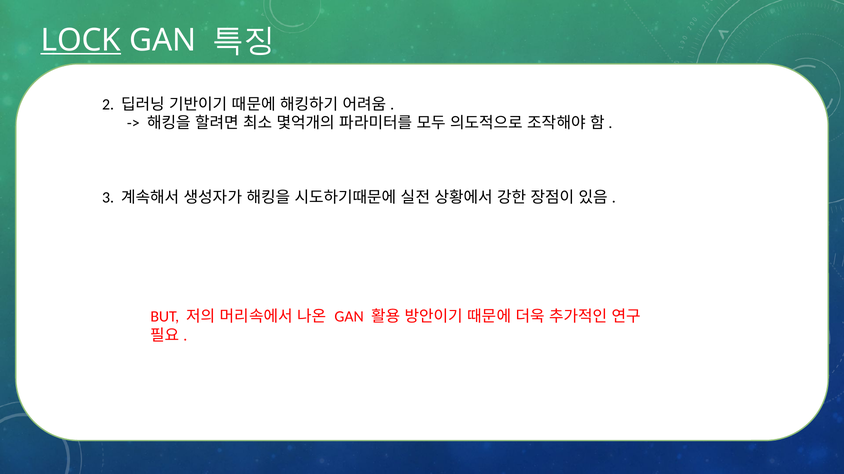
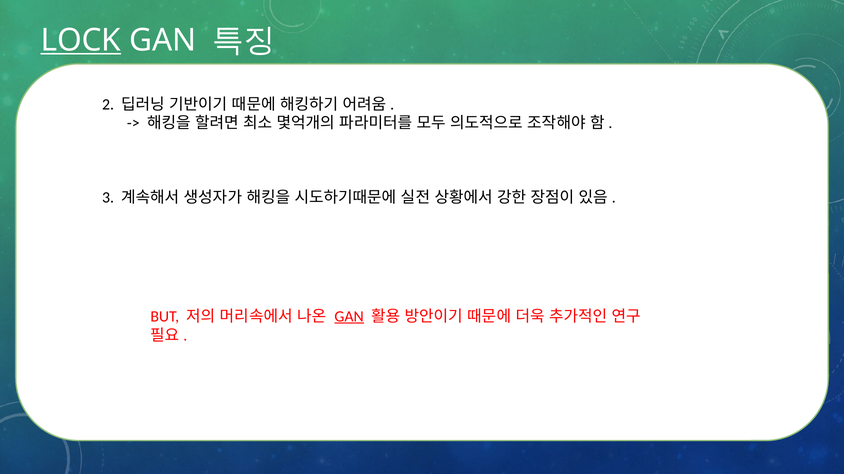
GAN underline: none -> present (349, 317)
